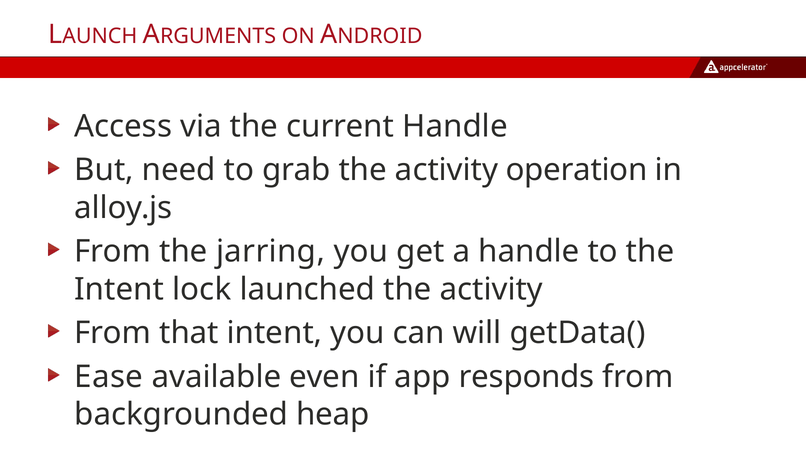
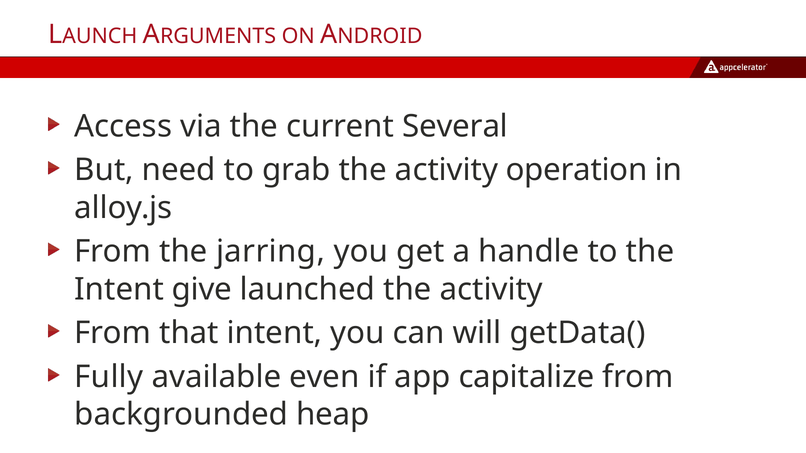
current Handle: Handle -> Several (455, 126)
lock: lock -> give (202, 289)
Ease: Ease -> Fully (109, 377)
responds: responds -> capitalize (527, 377)
